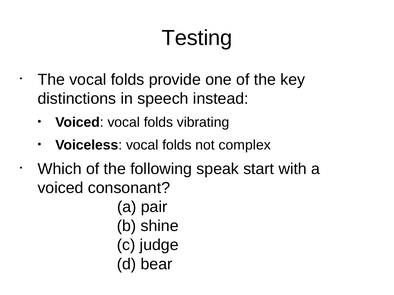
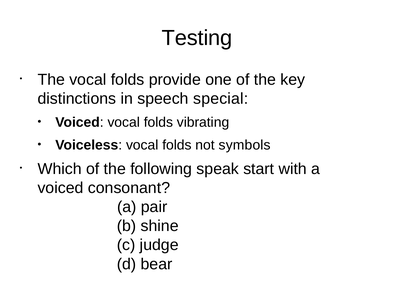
instead: instead -> special (221, 99)
complex: complex -> symbols (245, 145)
